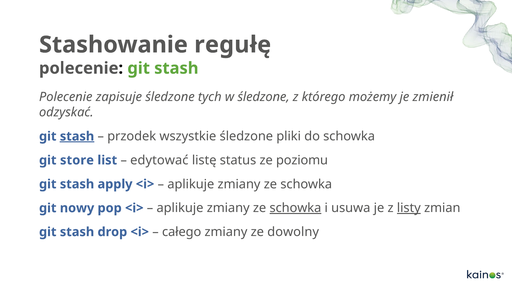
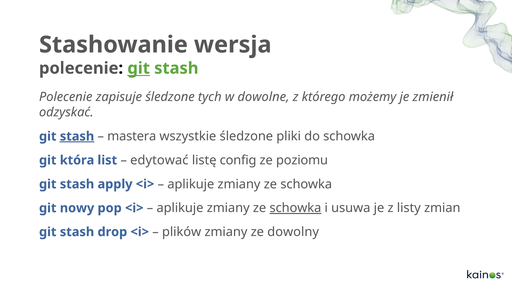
regułę: regułę -> wersja (233, 45)
git underline: none -> present (139, 68)
w śledzone: śledzone -> dowolne (263, 97)
przodek: przodek -> mastera (132, 136)
store: store -> która (77, 160)
status: status -> config (238, 160)
listy underline: present -> none (409, 208)
całego: całego -> plików (182, 232)
